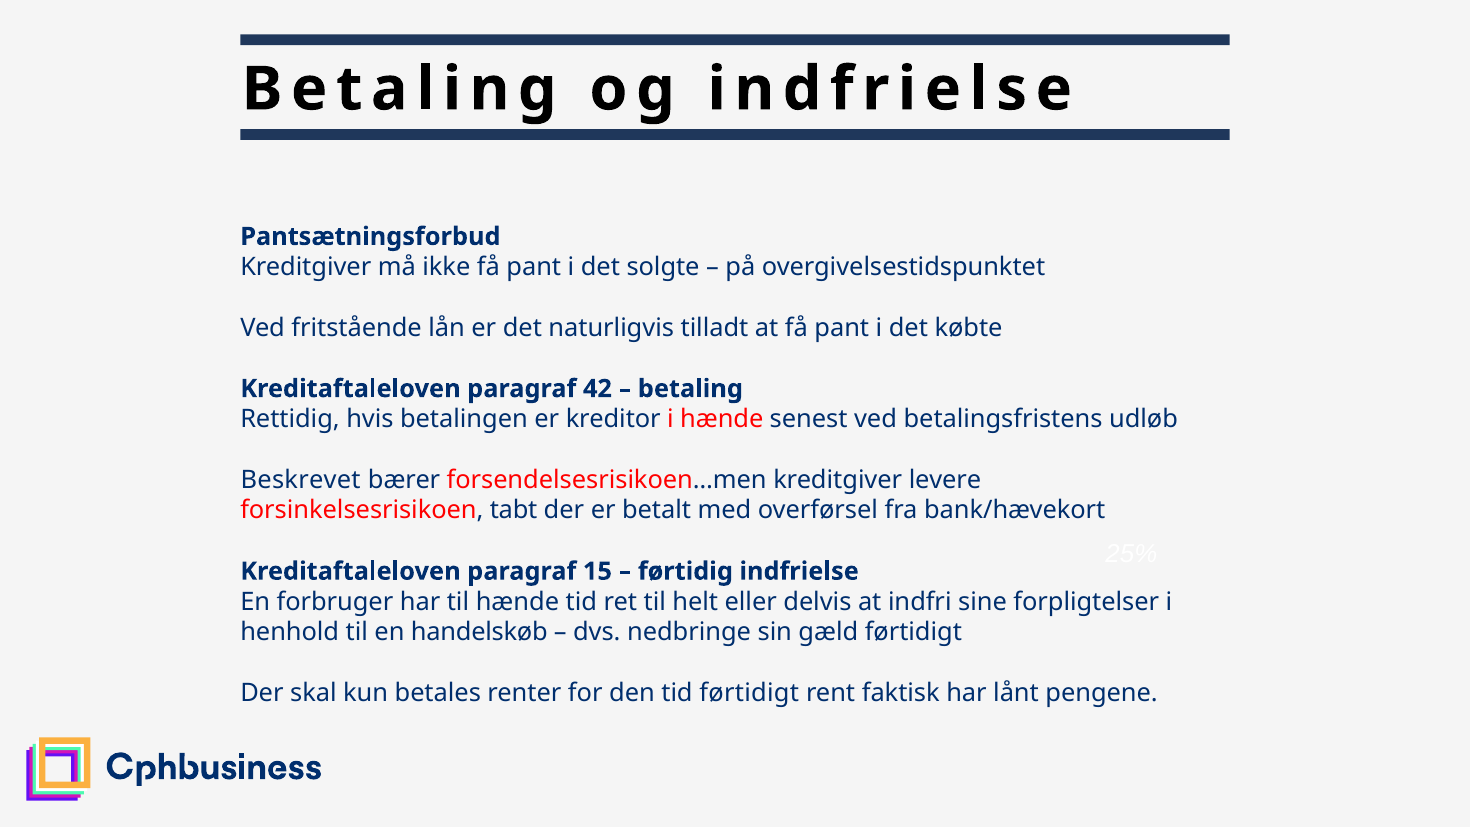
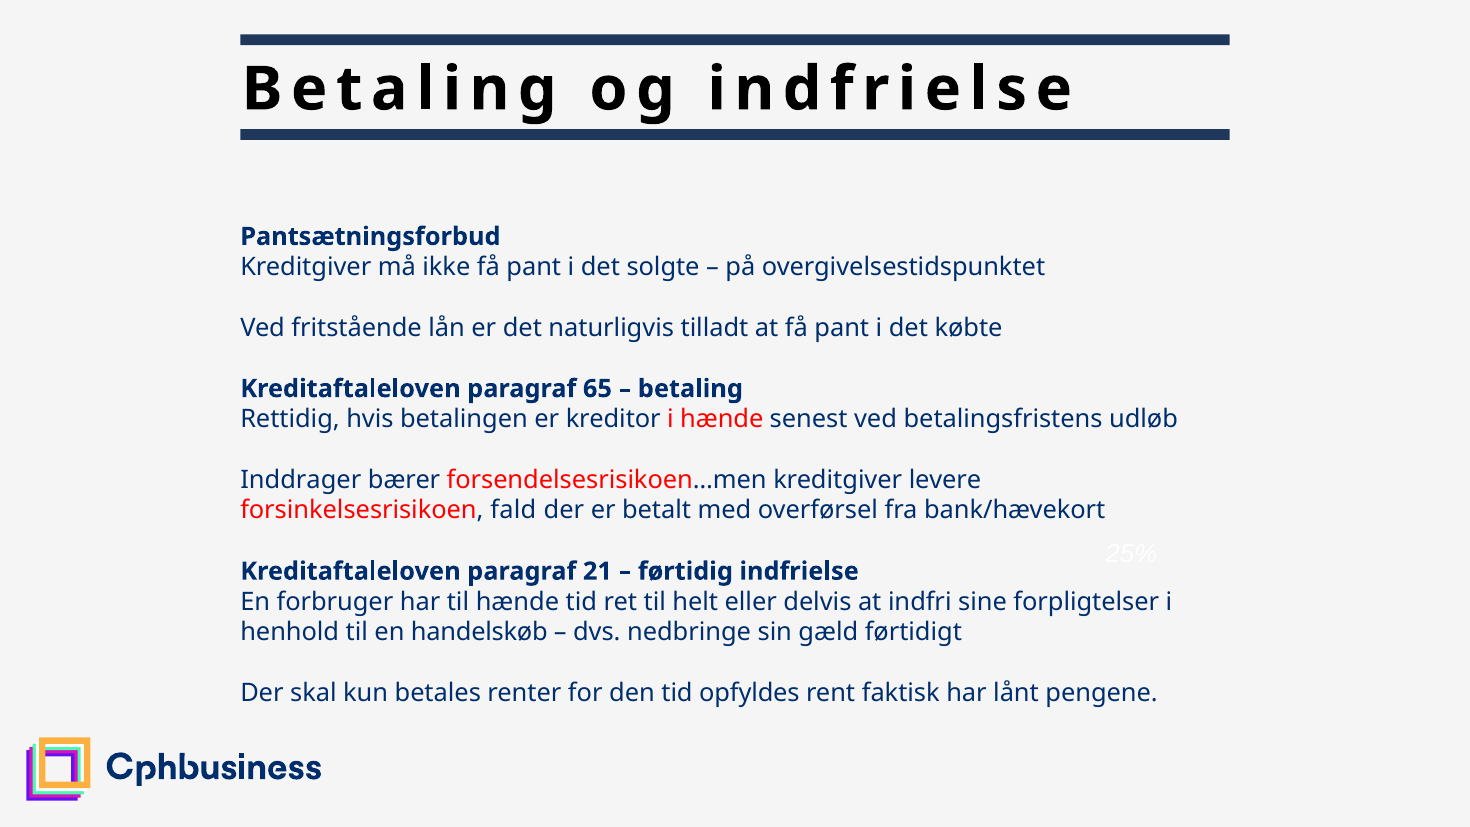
42: 42 -> 65 (597, 389)
Beskrevet: Beskrevet -> Inddrager (301, 480)
tabt: tabt -> fald (513, 510)
15: 15 -> 21 (597, 571)
tid førtidigt: førtidigt -> opfyldes (749, 693)
